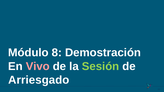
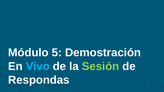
8: 8 -> 5 (57, 53)
Vivo colour: pink -> light blue (38, 66)
Arriesgado: Arriesgado -> Respondas (39, 80)
